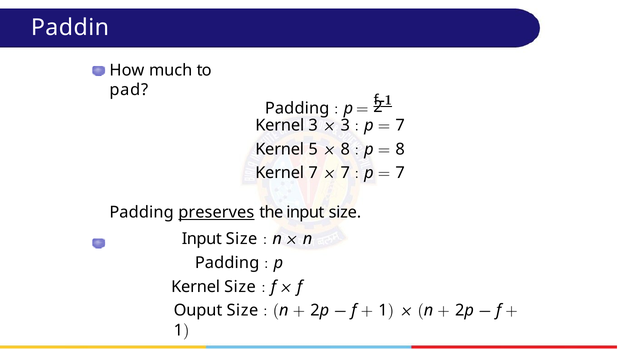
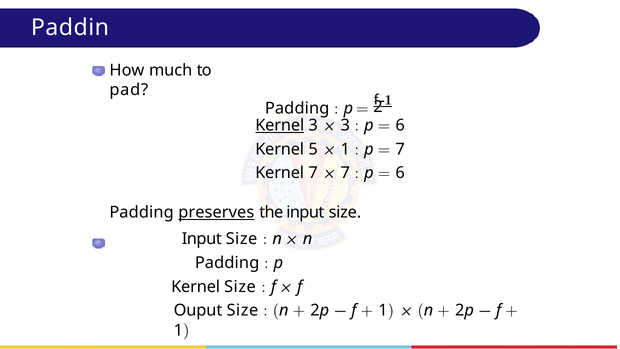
Kernel underline: none -> present (280, 125)
7: 7 -> 6 (400, 125)
8: 8 -> 1 (345, 149)
8: 8 -> 7 (400, 149)
7: 7 -> 6 (400, 173)
